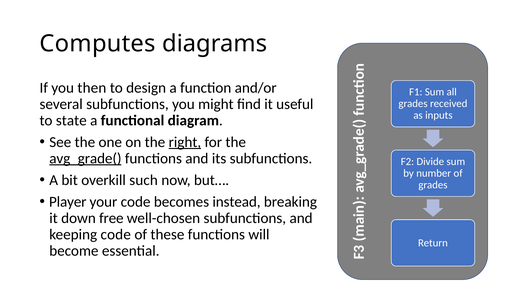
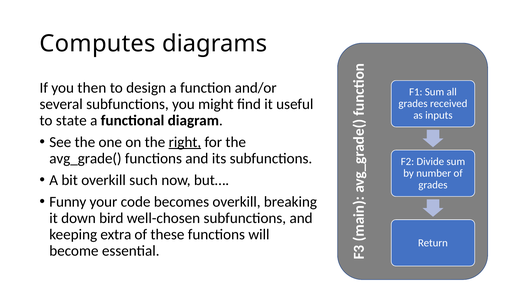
avg_grade( underline: present -> none (85, 158)
Player: Player -> Funny (68, 202)
becomes instead: instead -> overkill (236, 202)
free: free -> bird (111, 218)
keeping code: code -> extra (116, 234)
